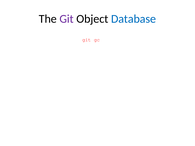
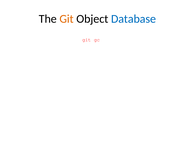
Git colour: purple -> orange (67, 19)
